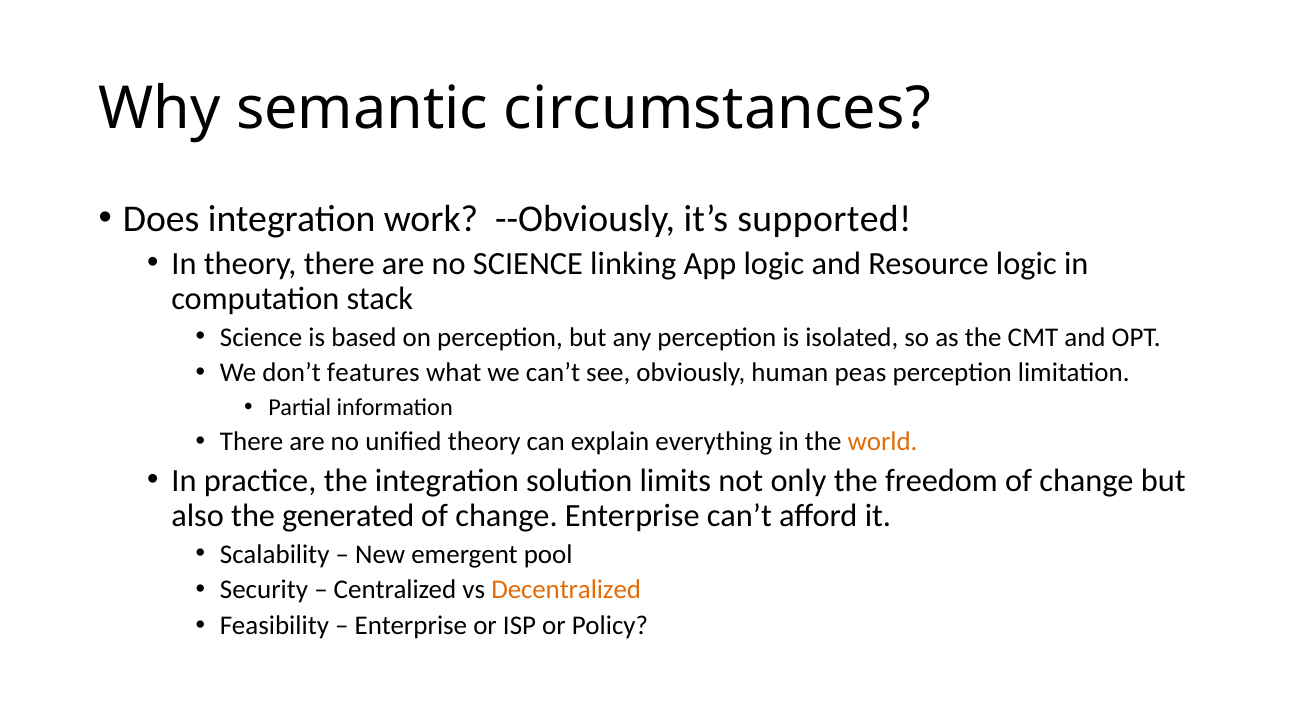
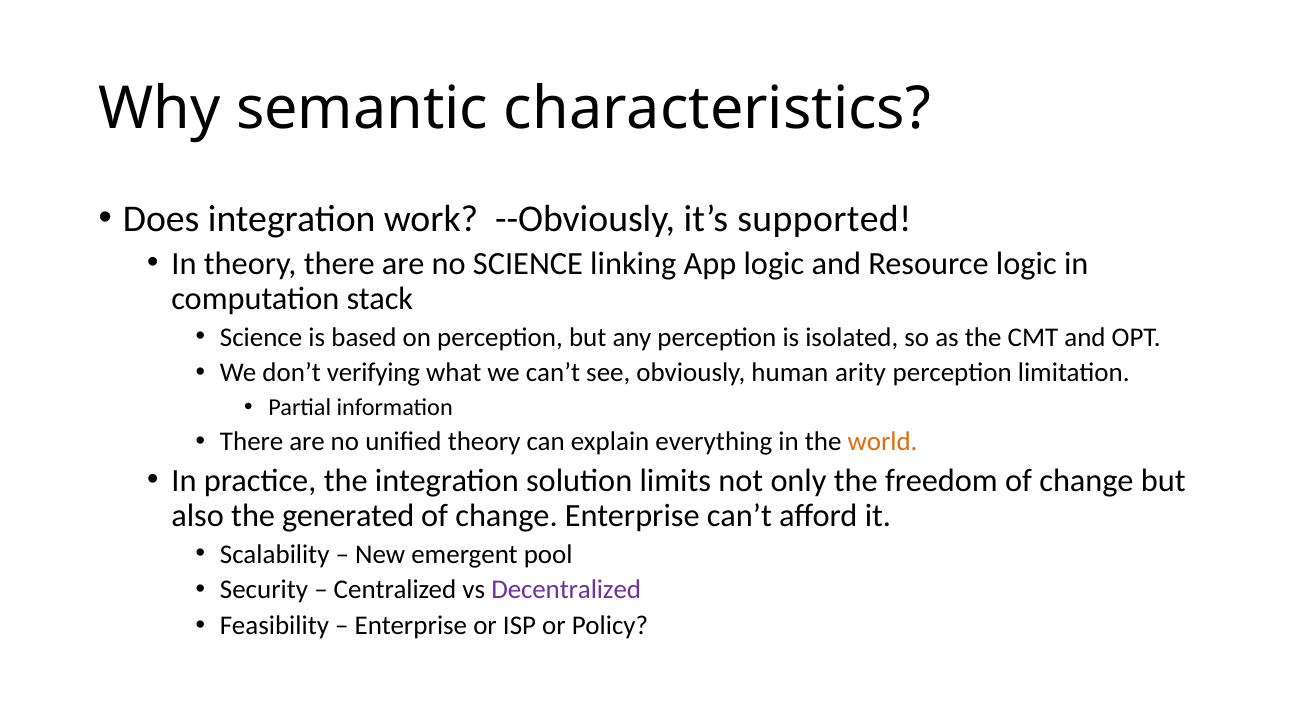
circumstances: circumstances -> characteristics (717, 109)
features: features -> verifying (374, 373)
peas: peas -> arity (860, 373)
Decentralized colour: orange -> purple (566, 590)
